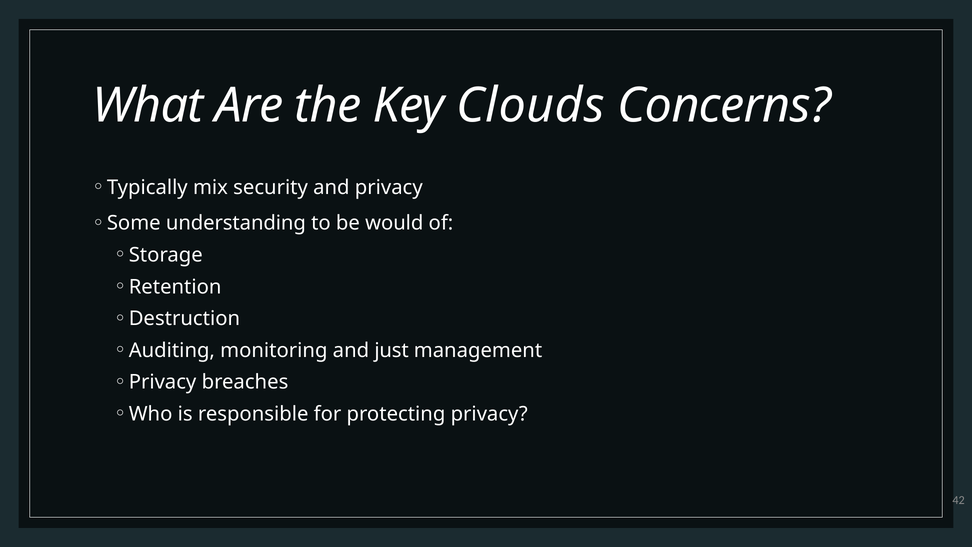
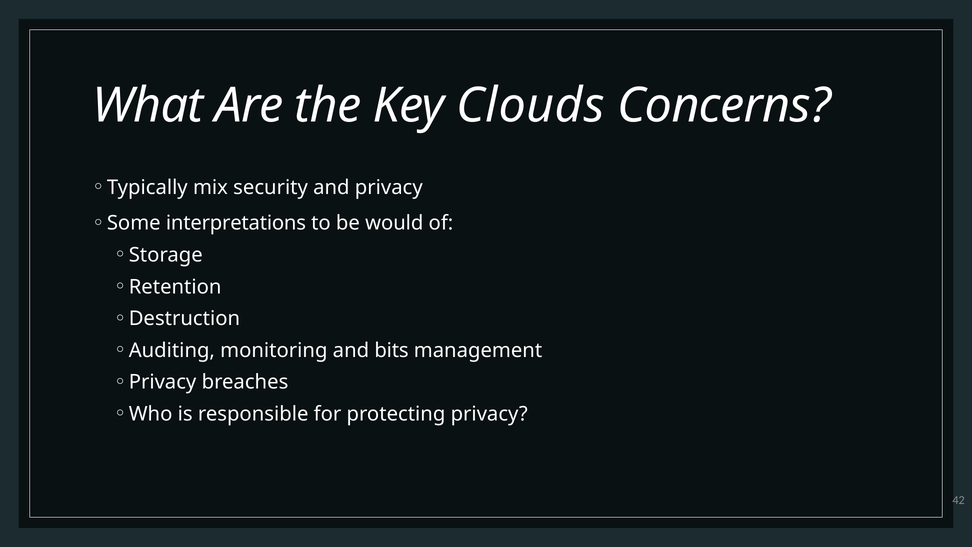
understanding: understanding -> interpretations (236, 223)
just: just -> bits (392, 350)
